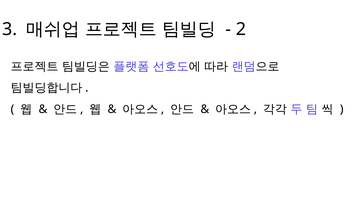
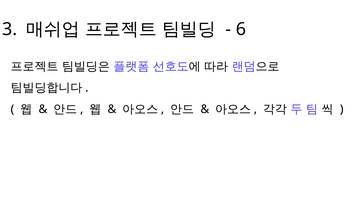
2: 2 -> 6 (241, 29)
